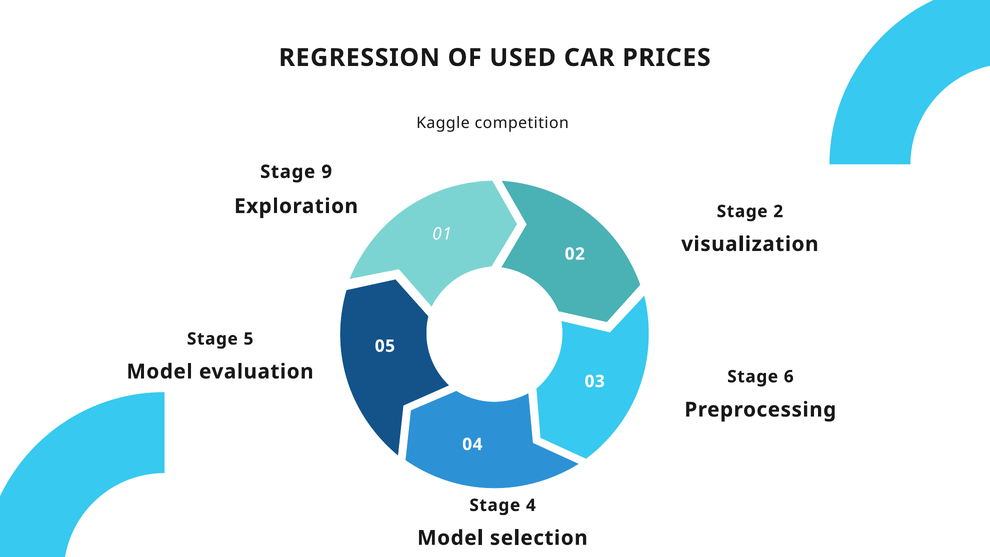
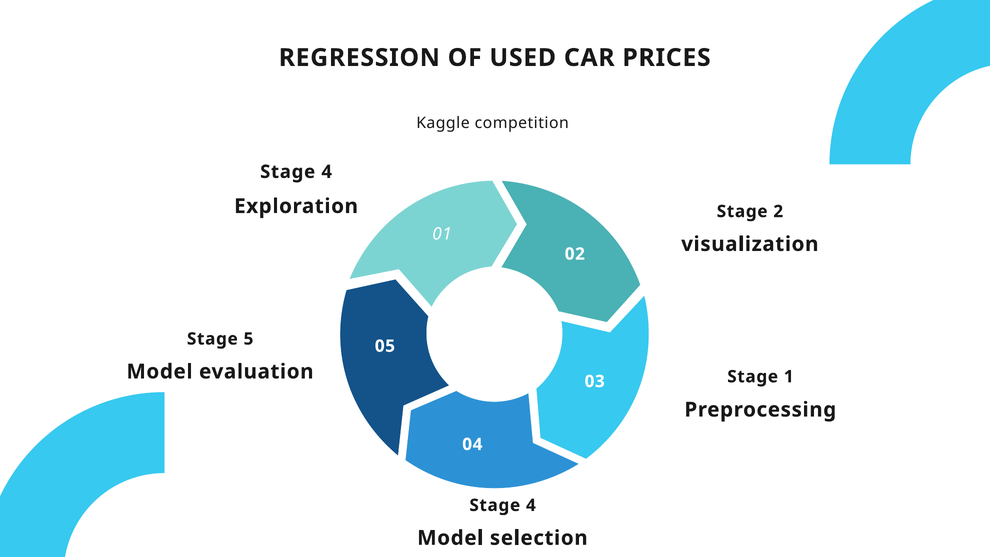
9: 9 -> 4 (327, 172)
6: 6 -> 1 (789, 377)
